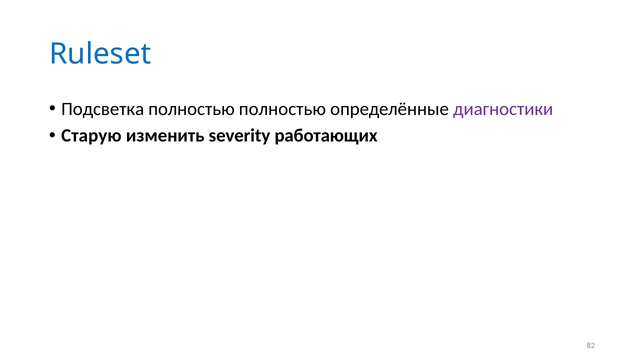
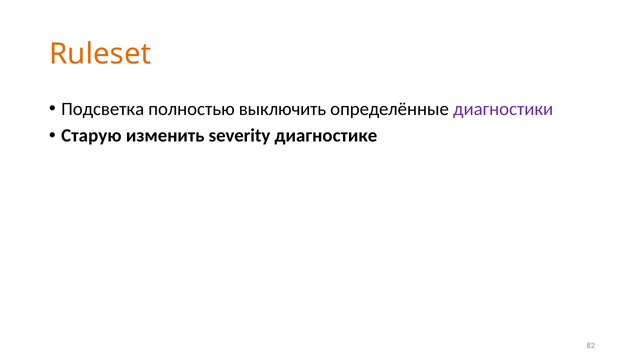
Ruleset colour: blue -> orange (100, 54)
полностью полностью: полностью -> выключить (282, 109)
работающих: работающих -> диагностике (326, 136)
